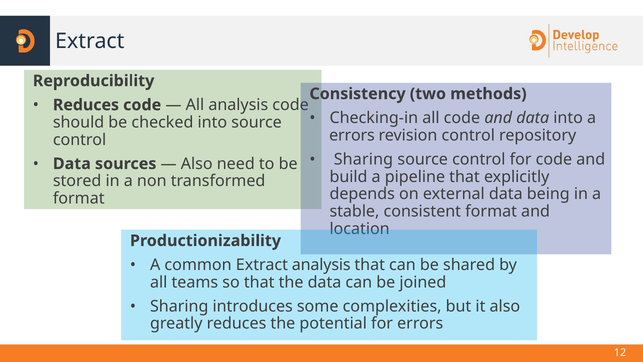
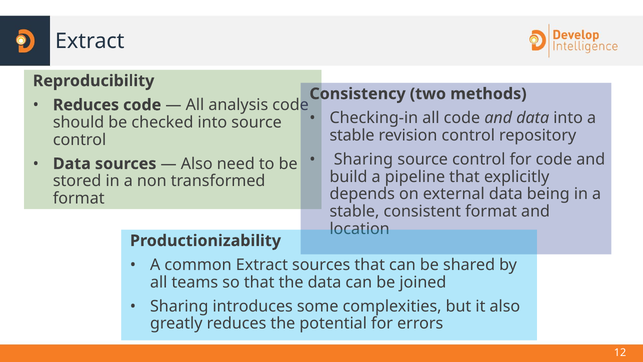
errors: errors -> stable (352, 135)
Extract analysis: analysis -> sources (321, 265)
